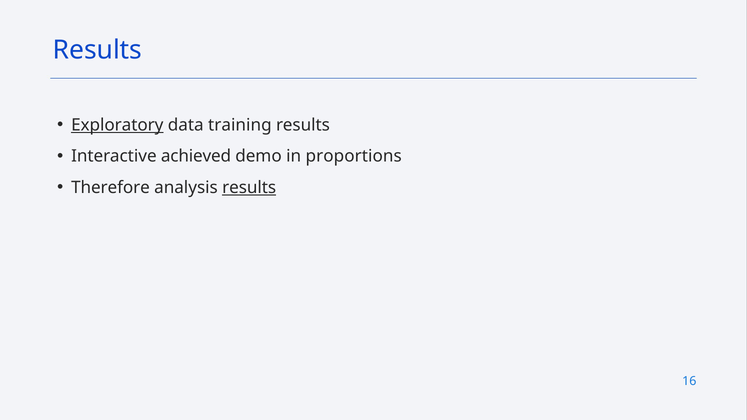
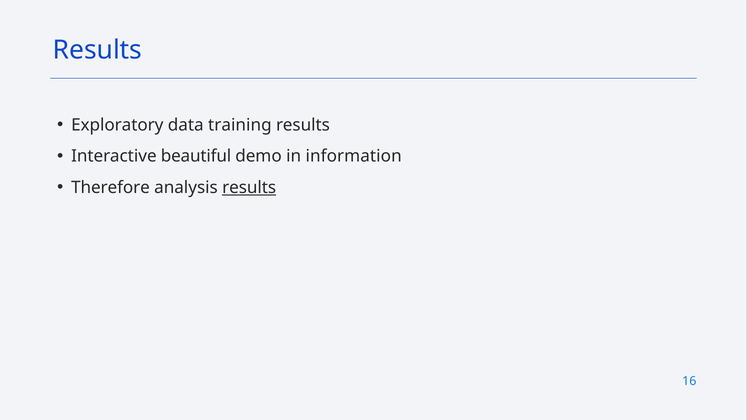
Exploratory underline: present -> none (117, 125)
achieved: achieved -> beautiful (196, 156)
proportions: proportions -> information (354, 156)
